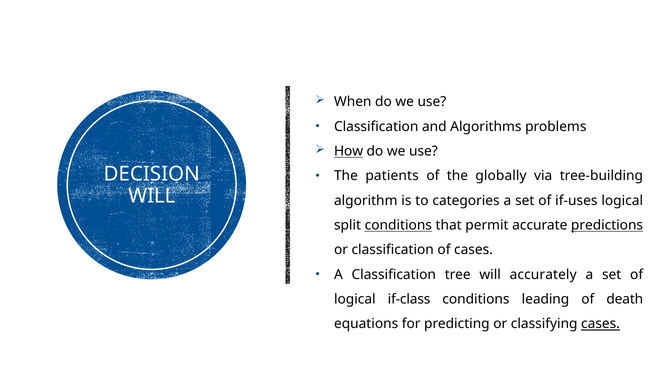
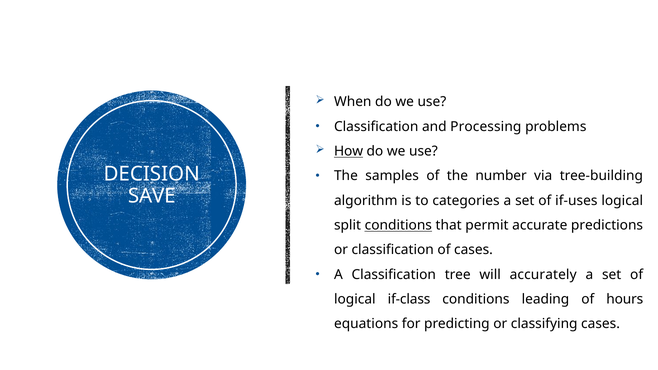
Algorithms: Algorithms -> Processing (486, 127)
patients: patients -> samples (392, 176)
globally: globally -> number (501, 176)
WILL: WILL -> SAVE (152, 196)
predictions underline: present -> none (607, 225)
death: death -> hours (625, 299)
cases underline: present -> none (601, 324)
